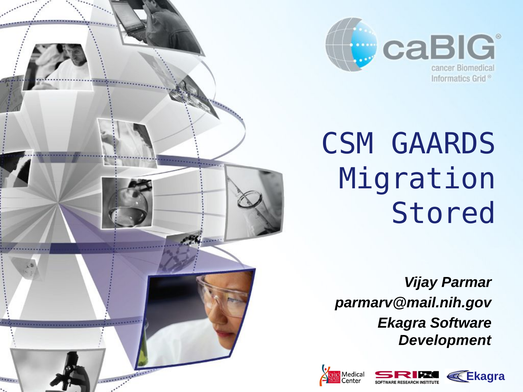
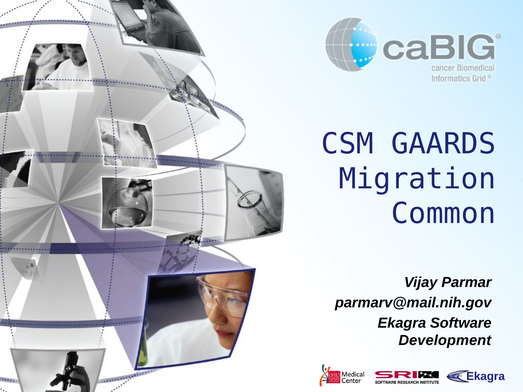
Stored: Stored -> Common (444, 214)
